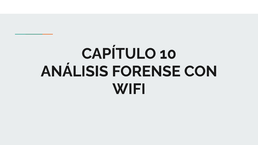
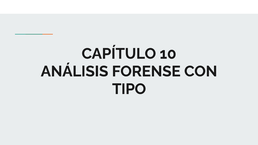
WIFI: WIFI -> TIPO (129, 89)
